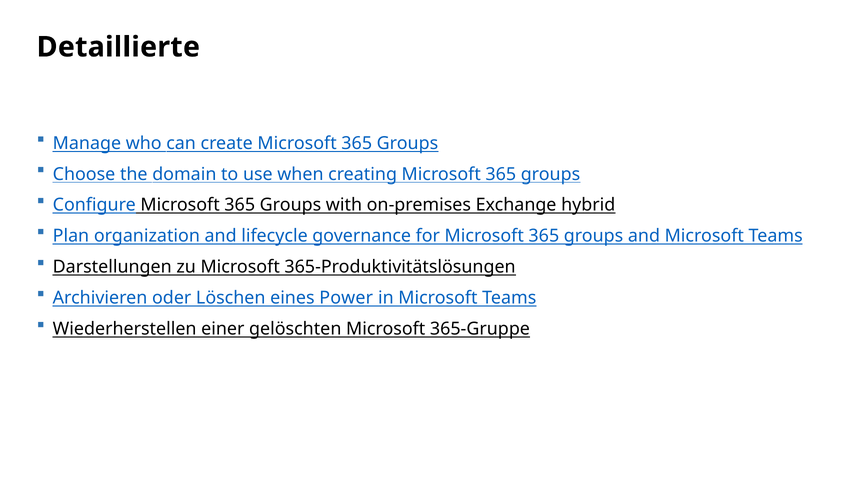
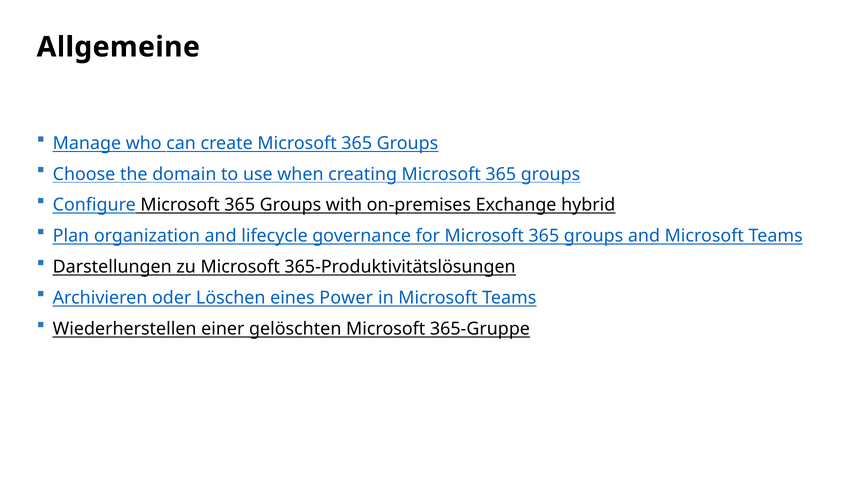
Detaillierte: Detaillierte -> Allgemeine (118, 47)
